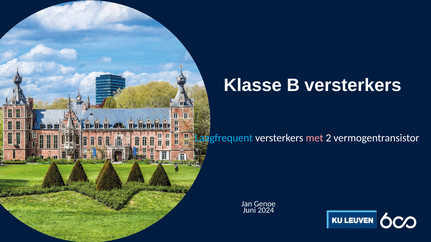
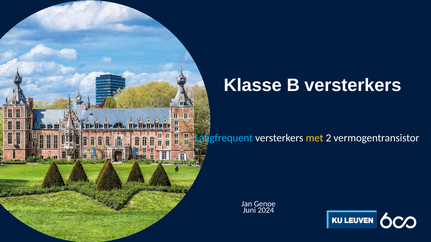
met colour: pink -> yellow (315, 138)
